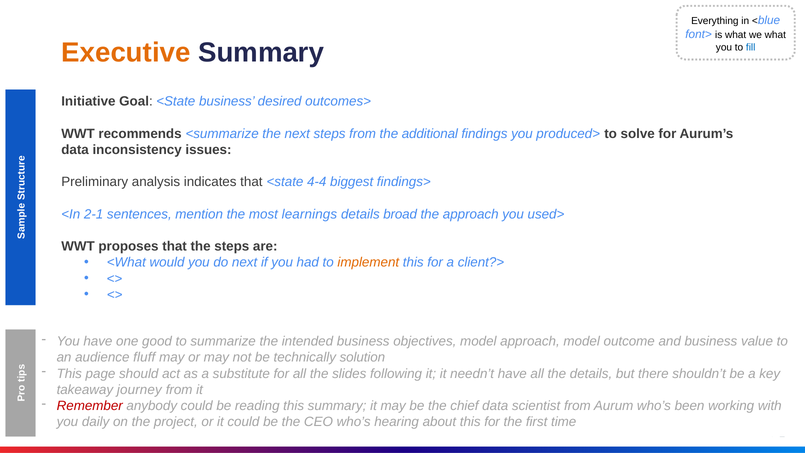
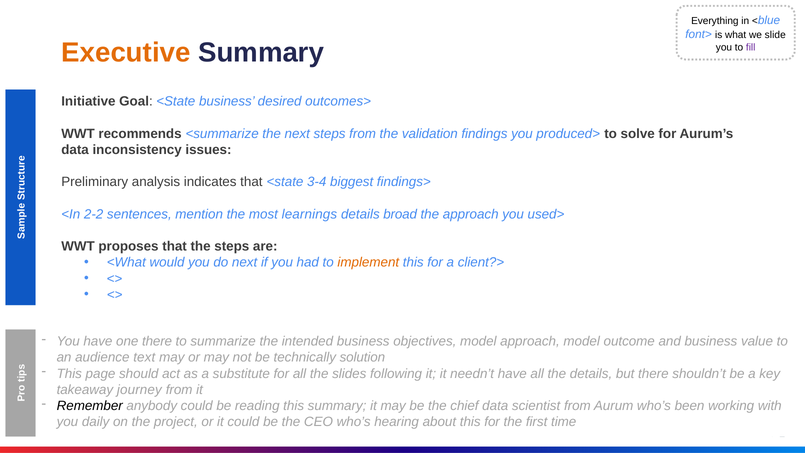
we what: what -> slide (775, 35)
fill colour: blue -> purple (751, 47)
additional: additional -> validation (430, 134)
4-4: 4-4 -> 3-4 (317, 182)
2-1: 2-1 -> 2-2 (94, 214)
one good: good -> there (157, 341)
fluff: fluff -> text (144, 357)
Remember colour: red -> black (90, 406)
